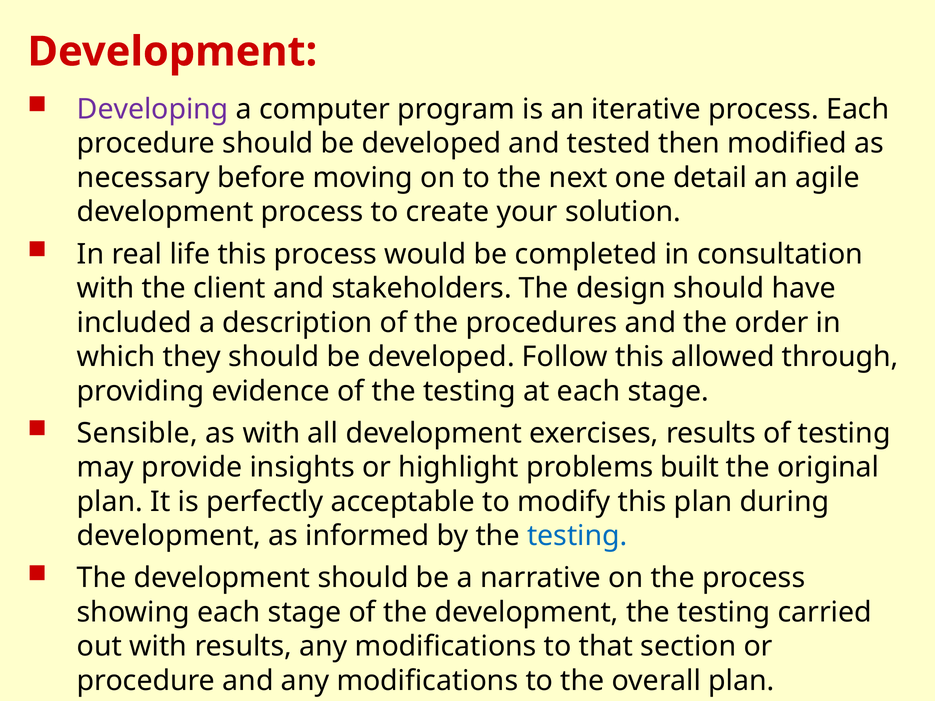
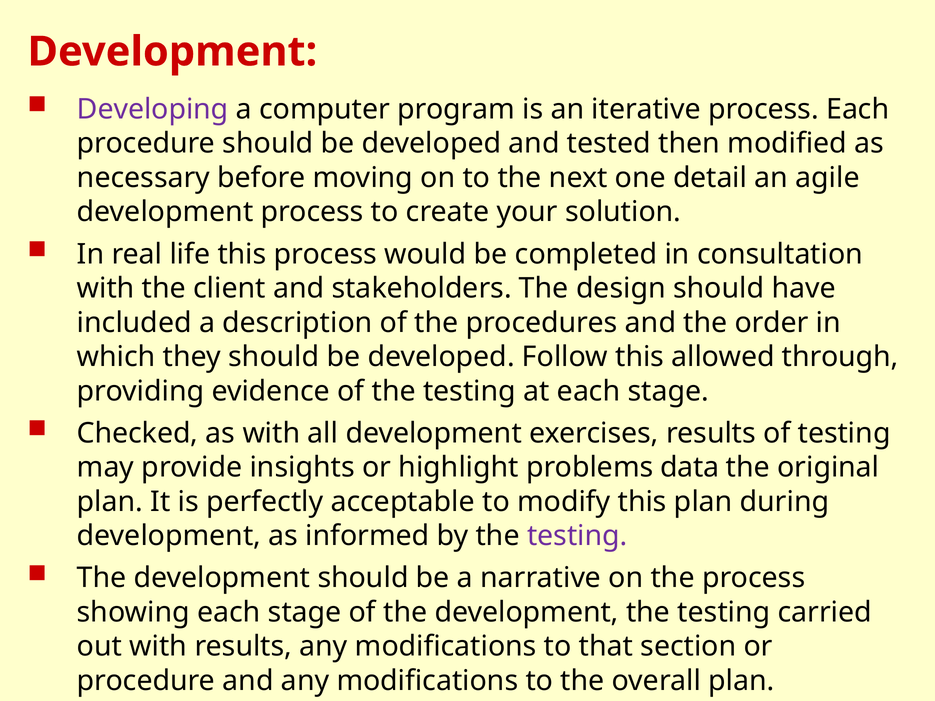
Sensible: Sensible -> Checked (138, 433)
built: built -> data (690, 468)
testing colour: blue -> purple (577, 536)
